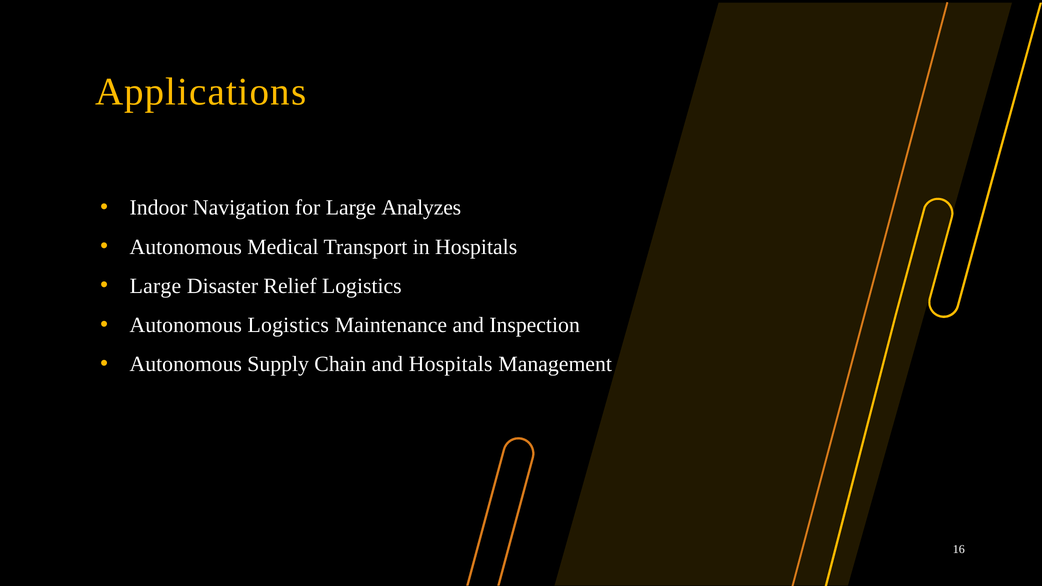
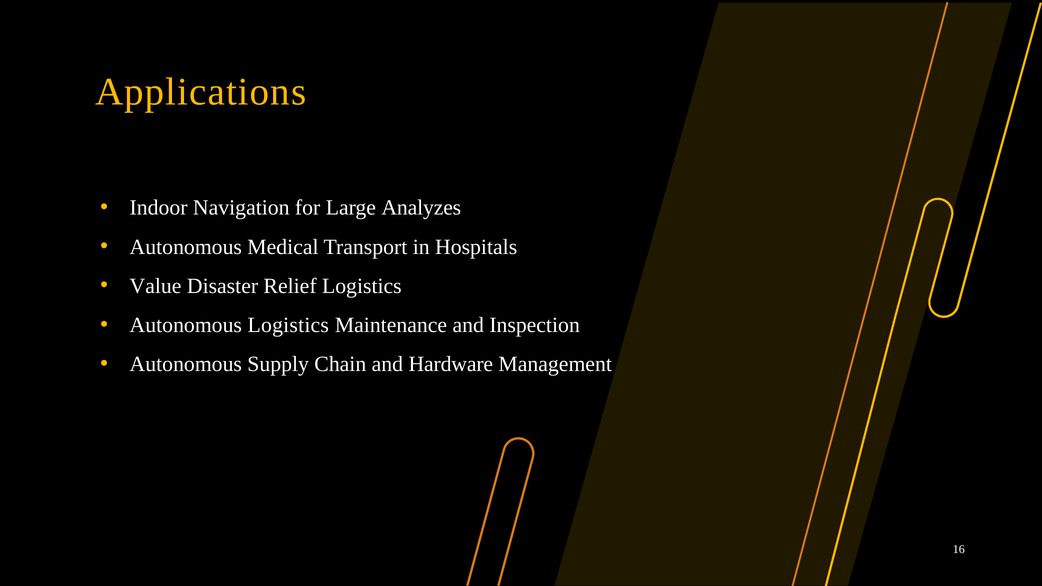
Large: Large -> Value (156, 286)
and Hospitals: Hospitals -> Hardware (451, 364)
